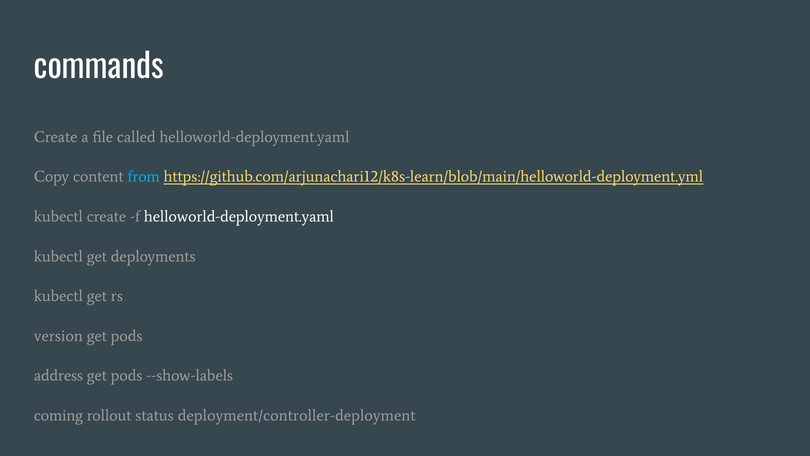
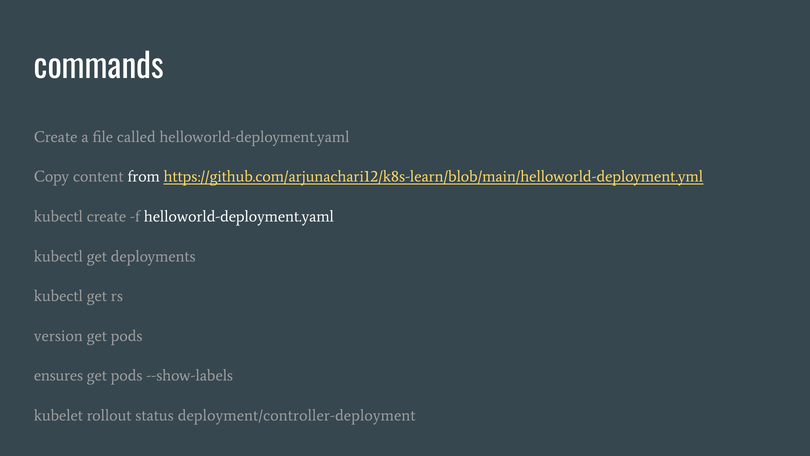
from colour: light blue -> white (144, 177)
address: address -> ensures (58, 375)
coming: coming -> kubelet (58, 415)
